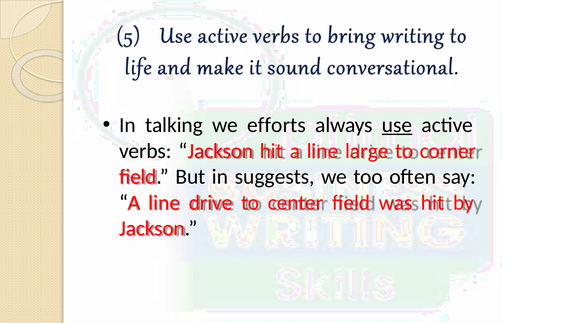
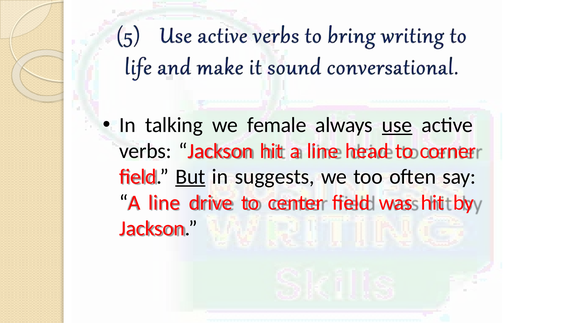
efforts: efforts -> female (277, 125)
large: large -> head (367, 151)
But underline: none -> present (190, 177)
